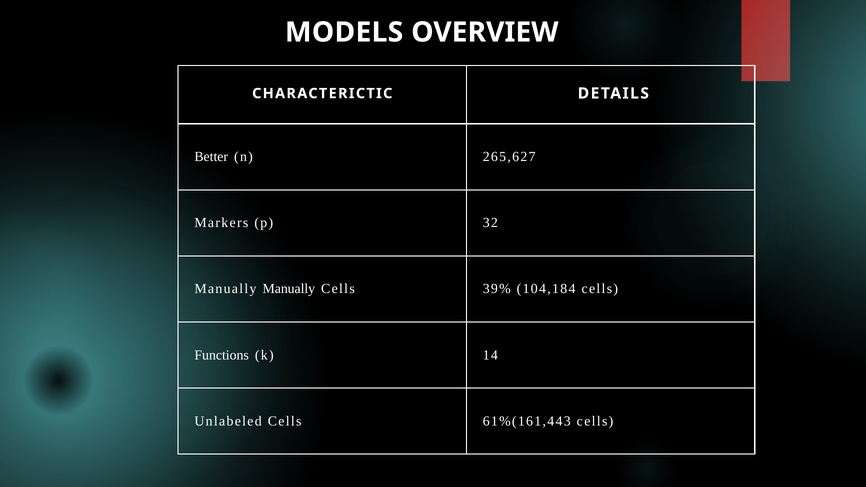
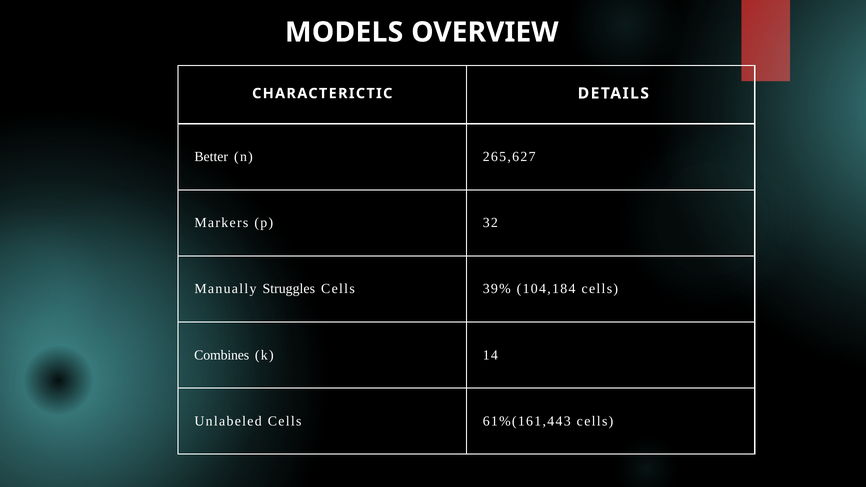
Manually Manually: Manually -> Struggles (289, 289)
Functions: Functions -> Combines (222, 355)
